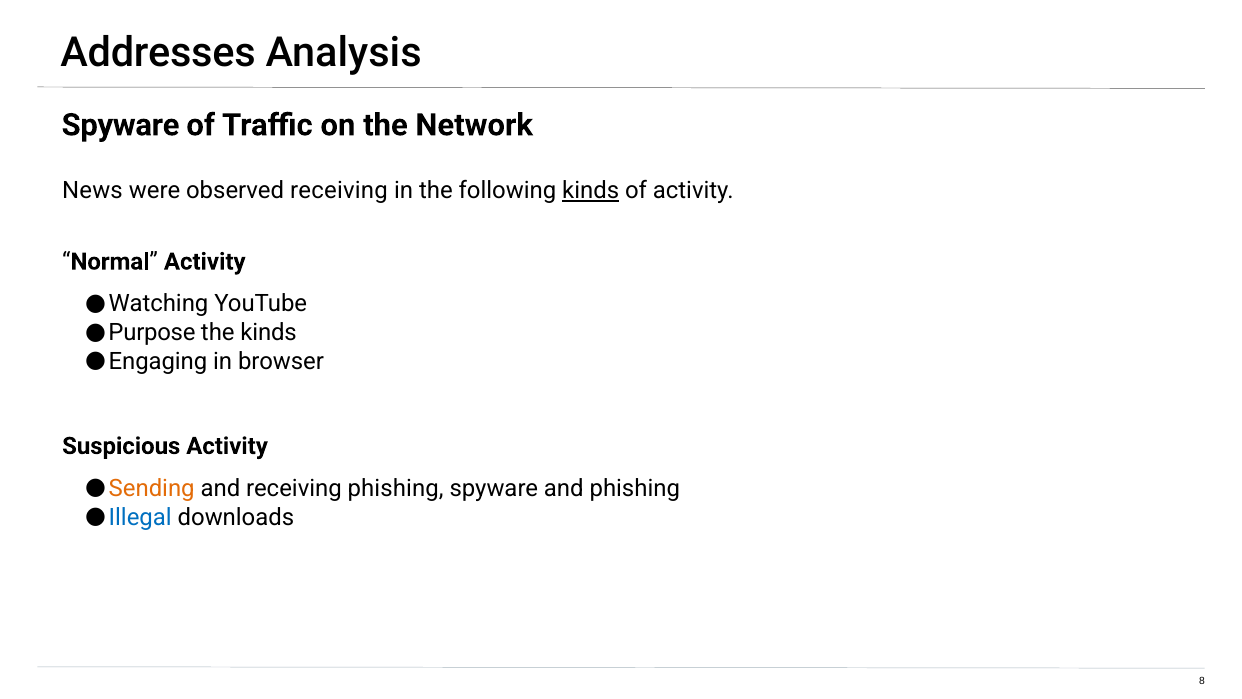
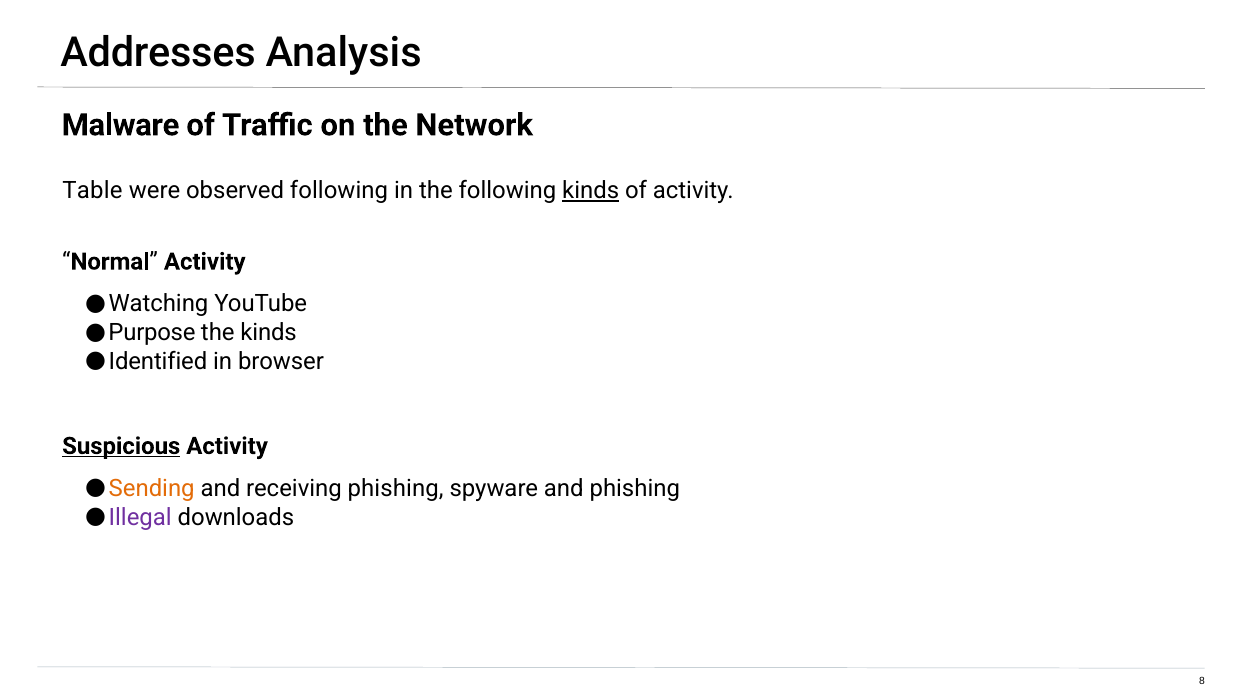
Spyware: Spyware -> Malware (121, 125)
News: News -> Table (92, 191)
observed receiving: receiving -> following (339, 191)
Engaging: Engaging -> Identified (158, 361)
Suspicious underline: none -> present (121, 446)
Illegal colour: blue -> purple (140, 517)
